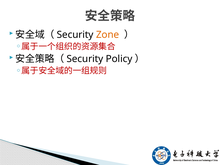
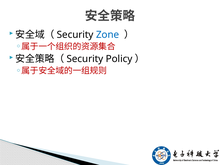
Zone colour: orange -> blue (108, 35)
